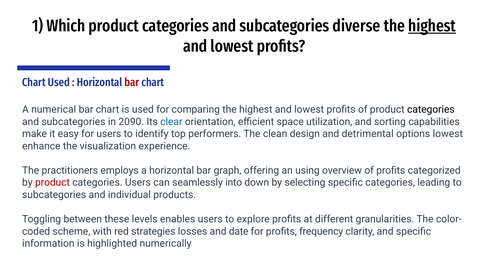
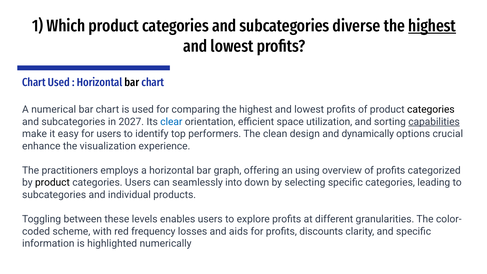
bar colour: red -> black (132, 82)
2090: 2090 -> 2027 (131, 122)
capabilities underline: none -> present (434, 122)
detrimental: detrimental -> dynamically (368, 134)
options lowest: lowest -> crucial (448, 134)
product colour: red -> black (52, 183)
strategies: strategies -> frequency (153, 231)
date: date -> aids (239, 231)
frequency: frequency -> discounts (321, 231)
